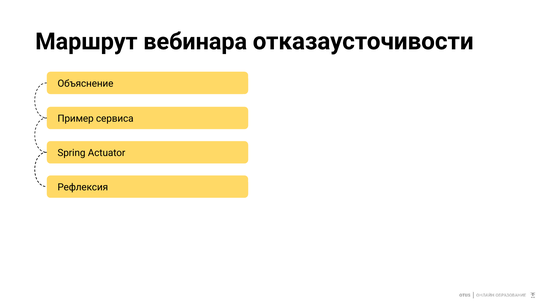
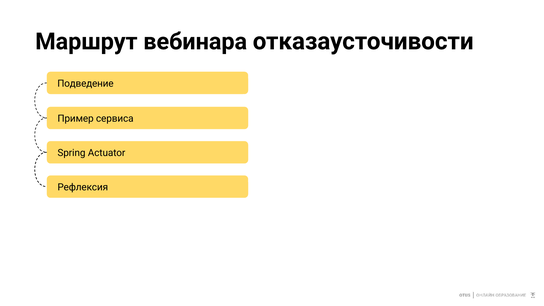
Объяснение: Объяснение -> Подведение (85, 84)
